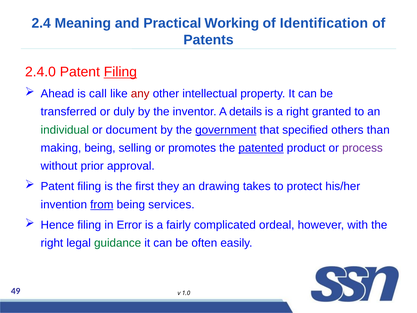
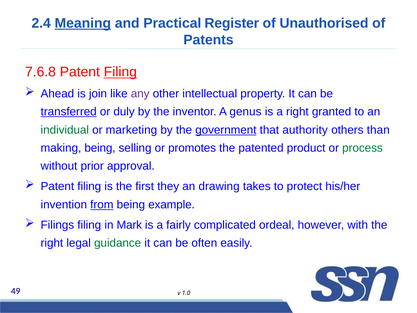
Meaning underline: none -> present (83, 23)
Working: Working -> Register (232, 23)
Identification: Identification -> Unauthorised (324, 23)
2.4.0: 2.4.0 -> 7.6.8 (40, 72)
call: call -> join (98, 94)
any colour: red -> purple (140, 94)
transferred underline: none -> present (69, 112)
details: details -> genus (245, 112)
document: document -> marketing (131, 130)
specified: specified -> authority (305, 130)
patented underline: present -> none (261, 148)
process colour: purple -> green (362, 148)
services: services -> example (172, 204)
Hence: Hence -> Filings (57, 225)
Error: Error -> Mark (129, 225)
